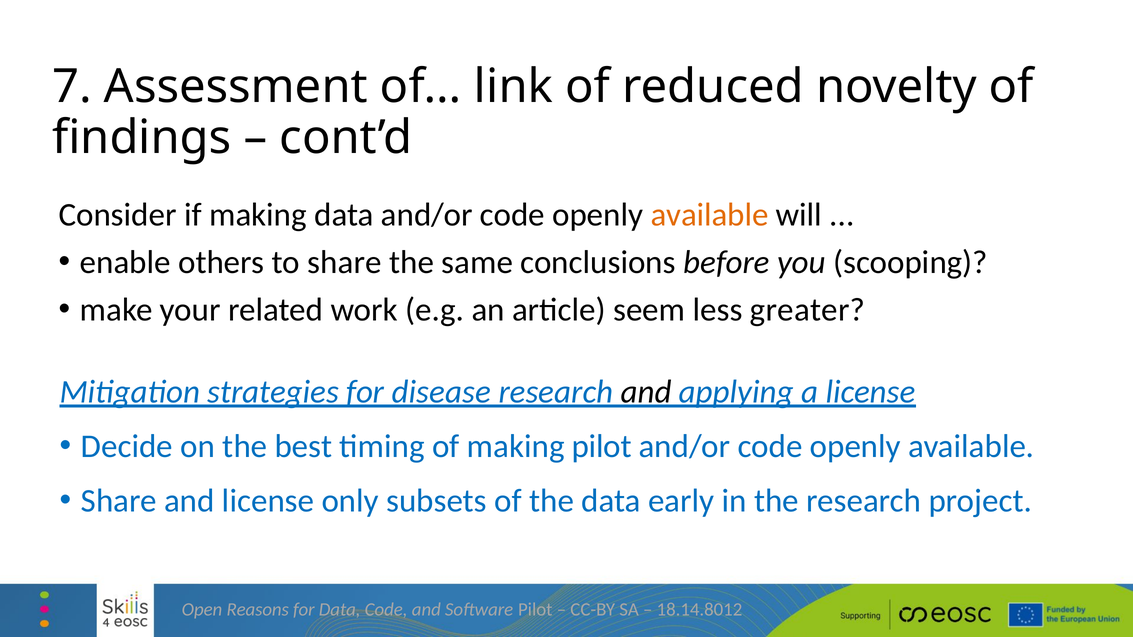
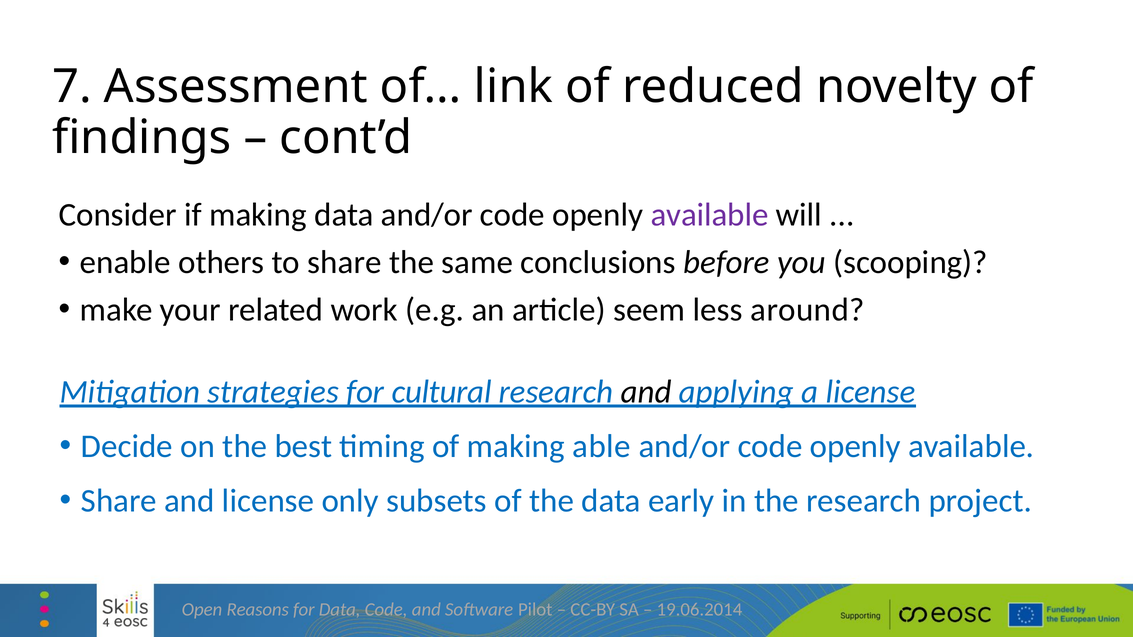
available colour: orange -> purple (709, 215)
greater: greater -> around (808, 310)
disease: disease -> cultural (442, 392)
making pilot: pilot -> able (601, 447)
18.14.8012: 18.14.8012 -> 19.06.2014 (699, 610)
